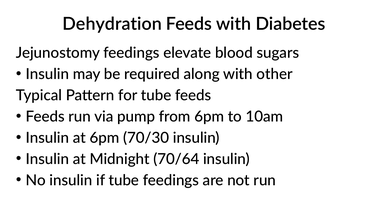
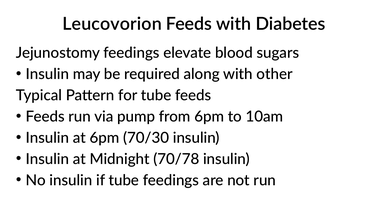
Dehydration: Dehydration -> Leucovorion (112, 24)
70/64: 70/64 -> 70/78 (176, 159)
